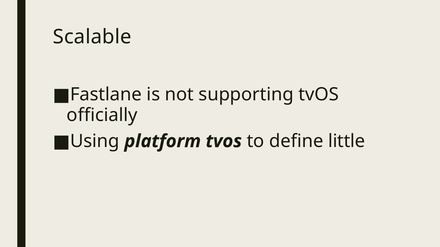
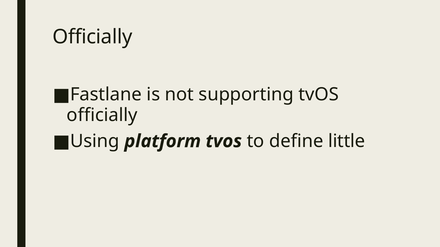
Scalable: Scalable -> Officially (92, 37)
